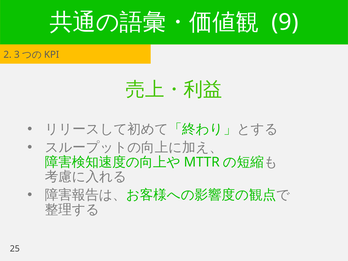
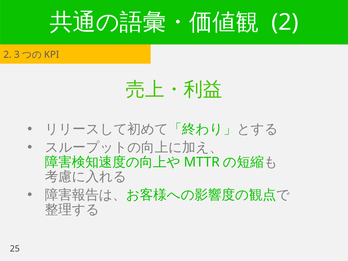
9: 9 -> 2 (285, 22)
